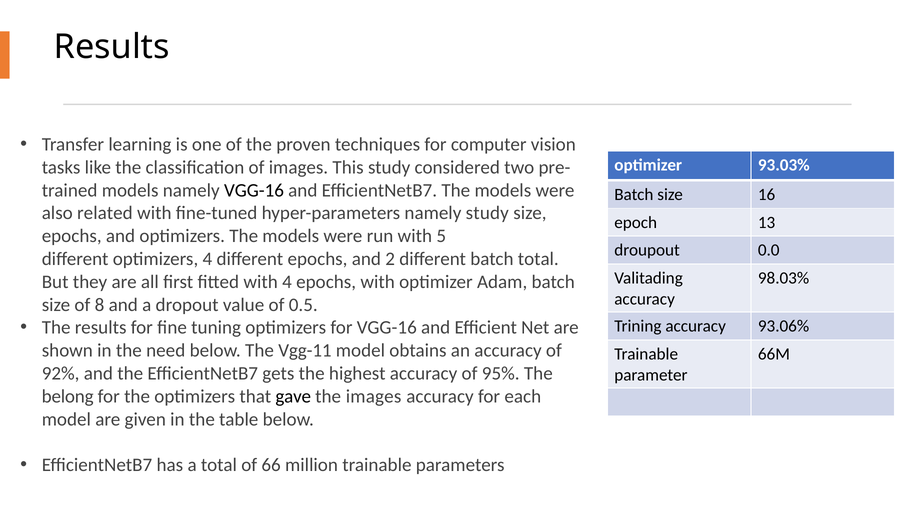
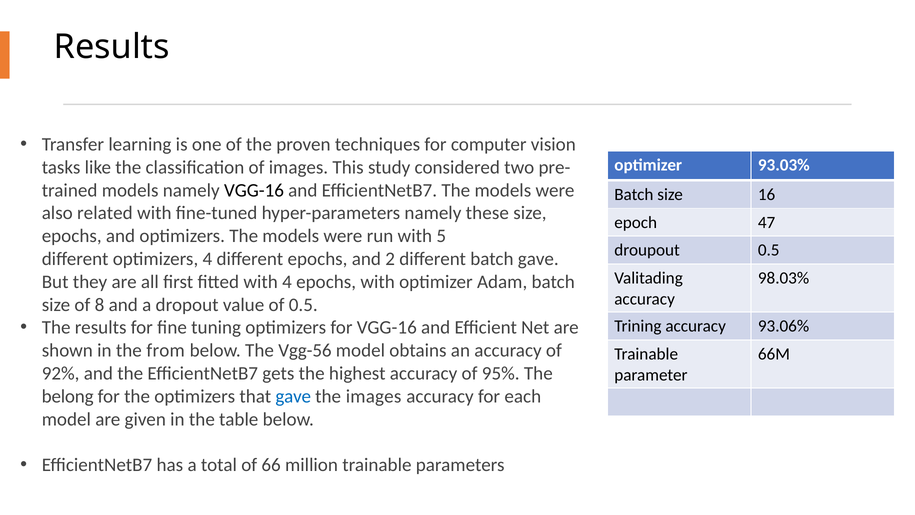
namely study: study -> these (487, 213)
13: 13 -> 47 (767, 222)
droupout 0.0: 0.0 -> 0.5 (769, 250)
batch total: total -> gave (538, 259)
need: need -> from (166, 350)
Vgg-11: Vgg-11 -> Vgg-56 (305, 350)
gave colour: black -> blue (293, 396)
